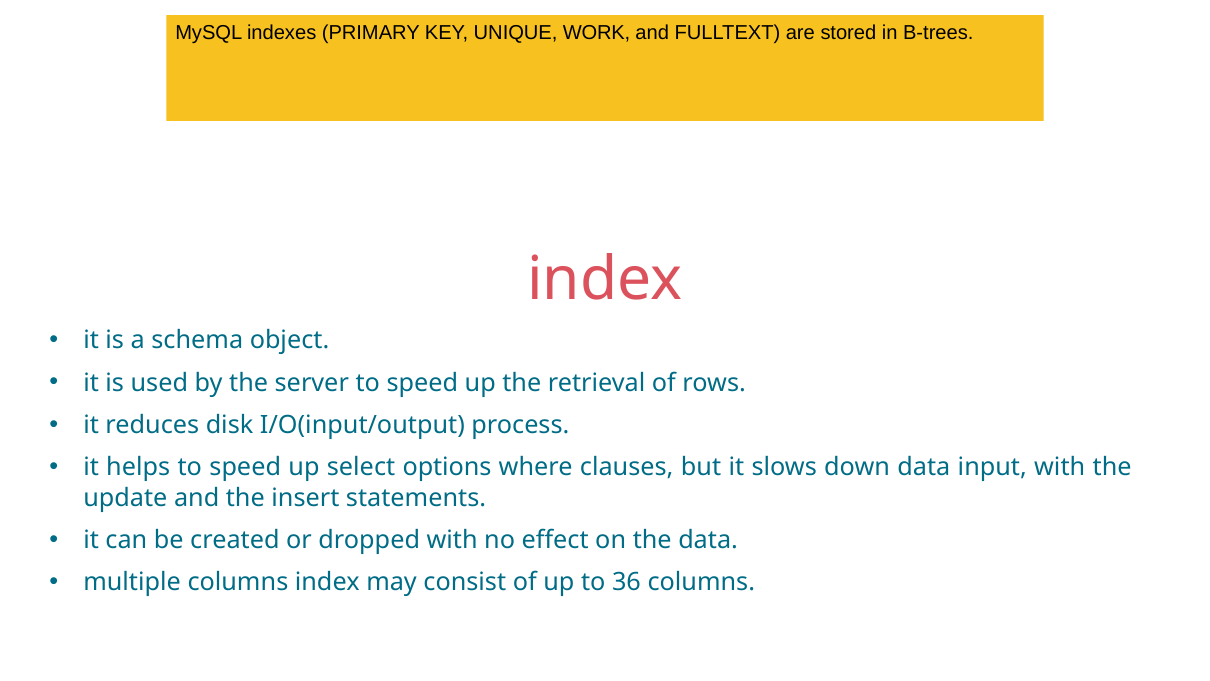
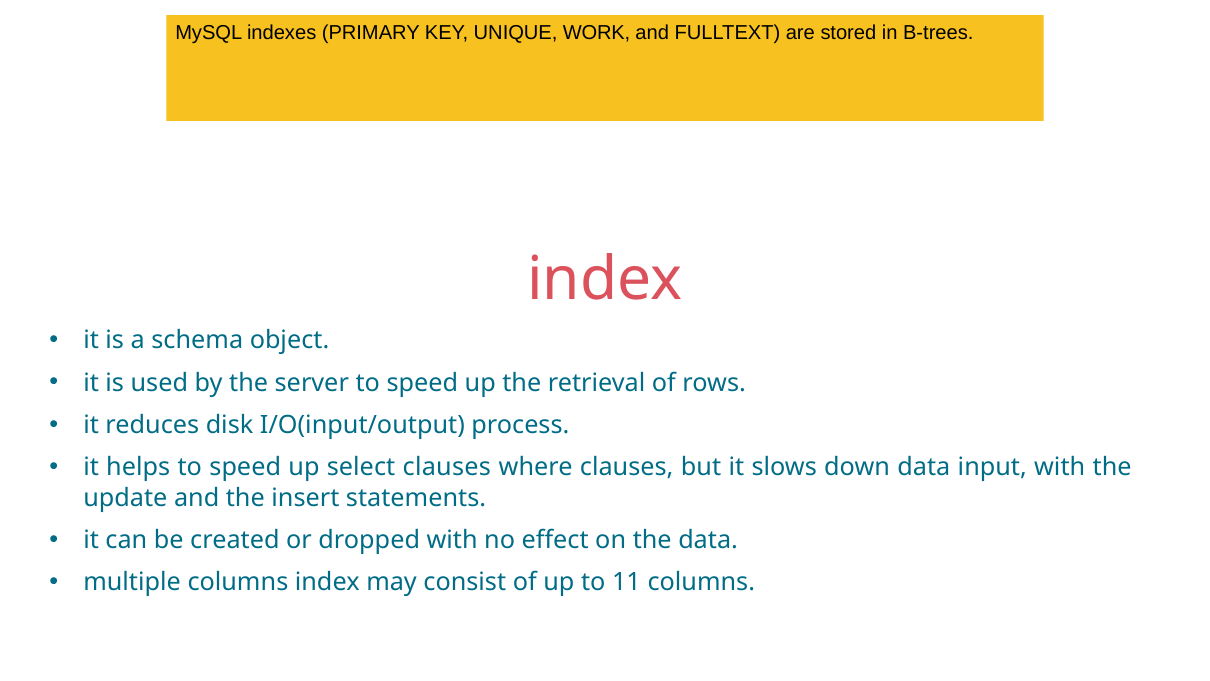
select options: options -> clauses (447, 467)
36: 36 -> 11 (626, 582)
